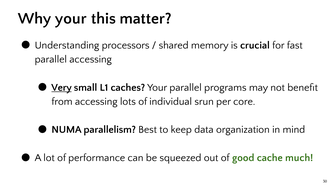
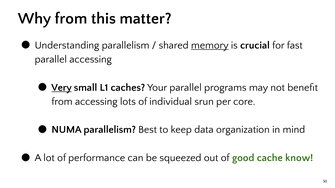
Why your: your -> from (71, 19)
Understanding processors: processors -> parallelism (126, 45)
memory underline: none -> present (210, 45)
much: much -> know (299, 158)
